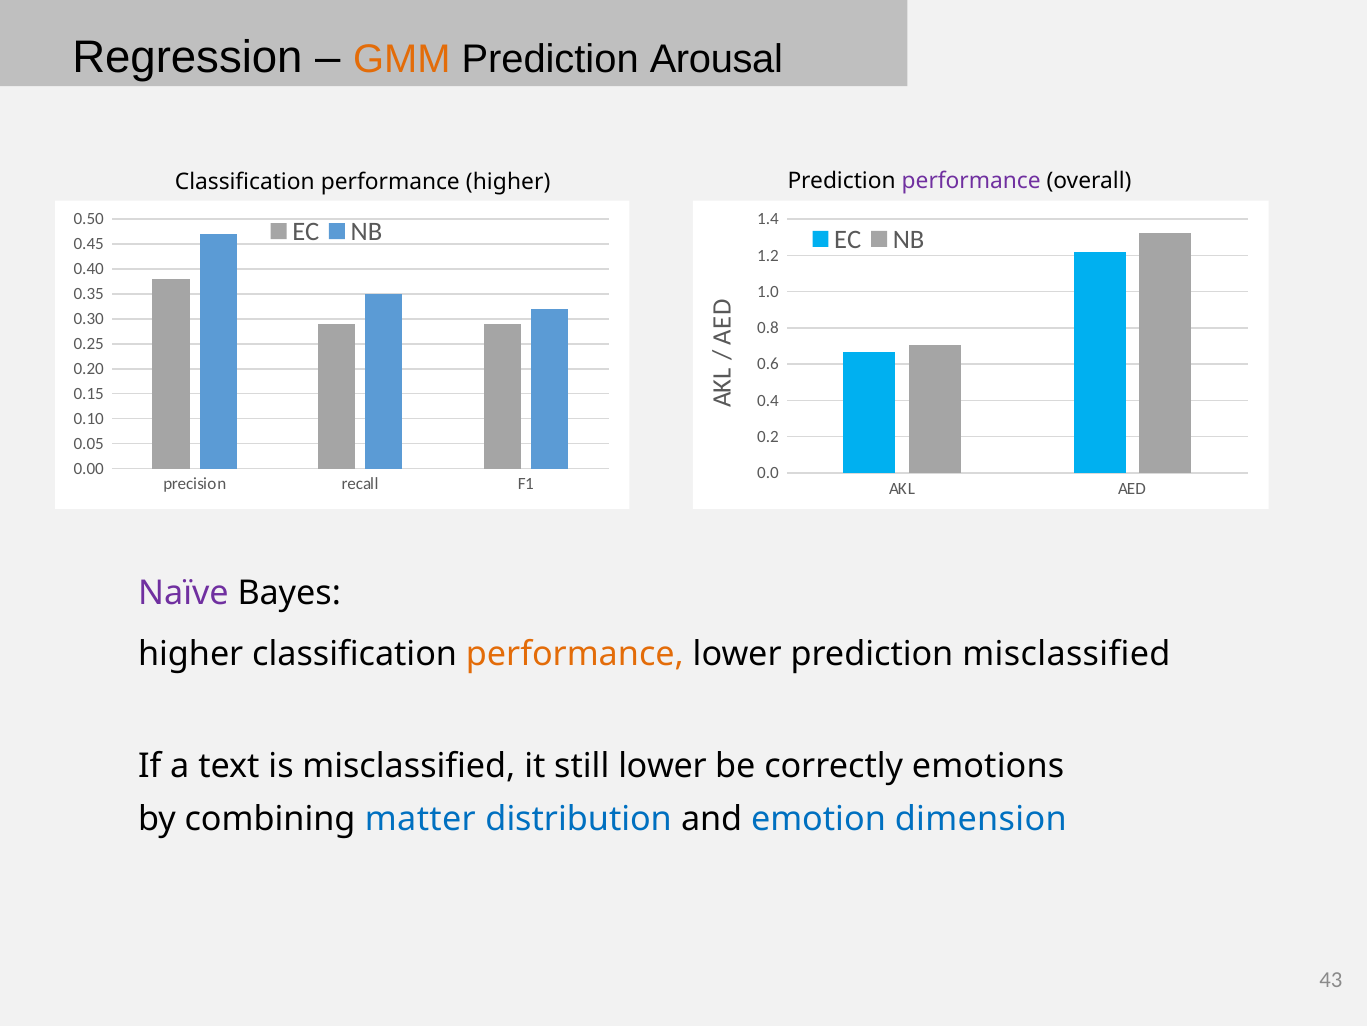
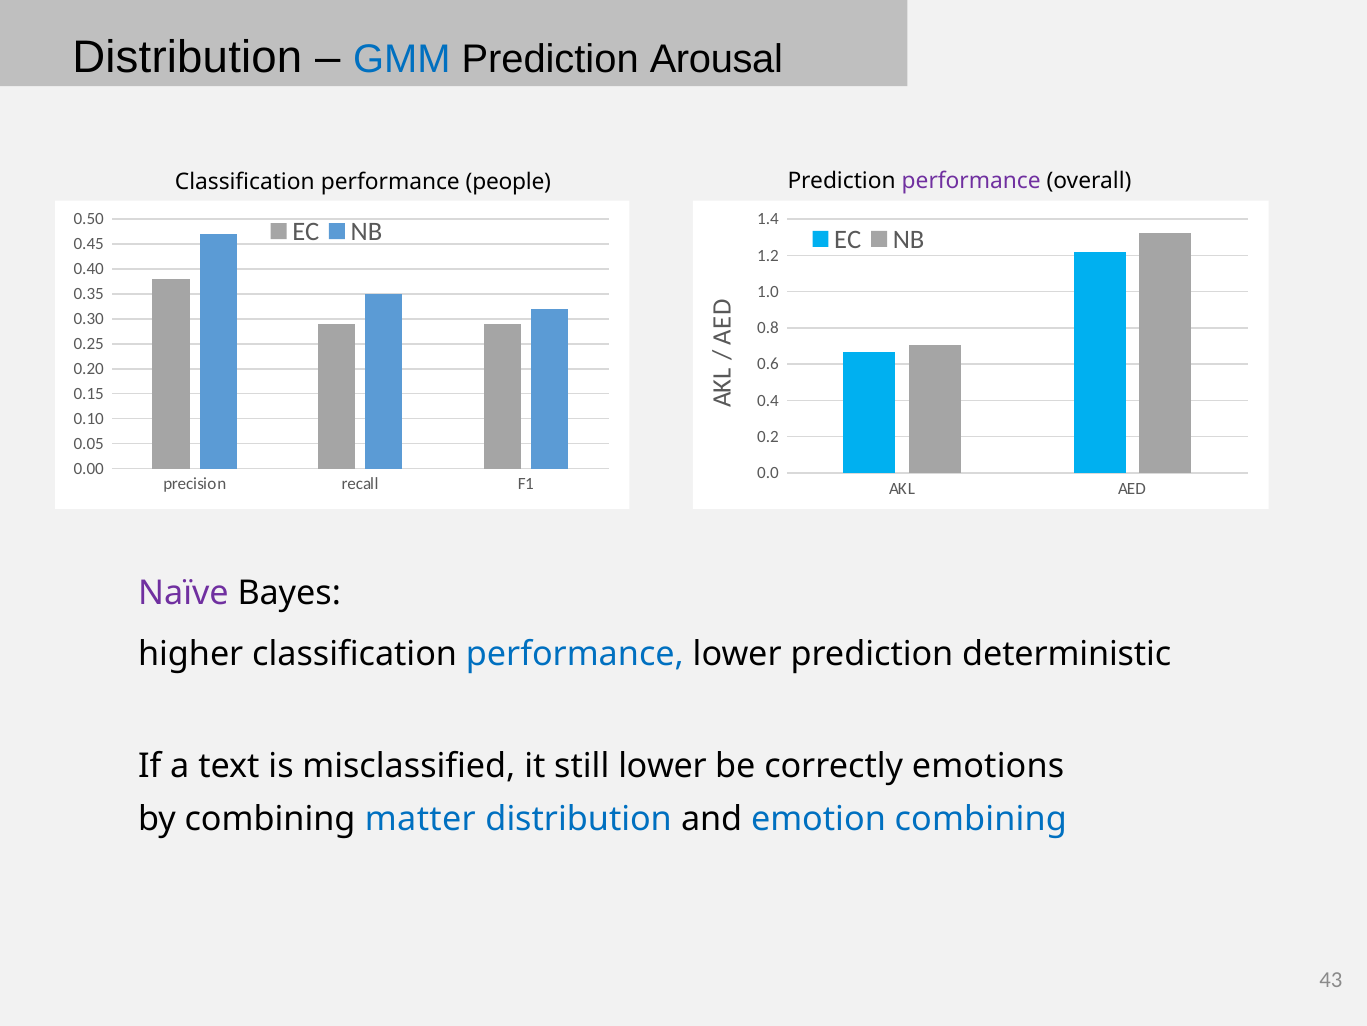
Regression: Regression -> Distribution (187, 57)
GMM colour: orange -> blue (402, 59)
performance higher: higher -> people (508, 182)
performance colour: orange -> blue (575, 654)
prediction misclassified: misclassified -> deterministic (1067, 654)
emotion dimension: dimension -> combining (981, 819)
